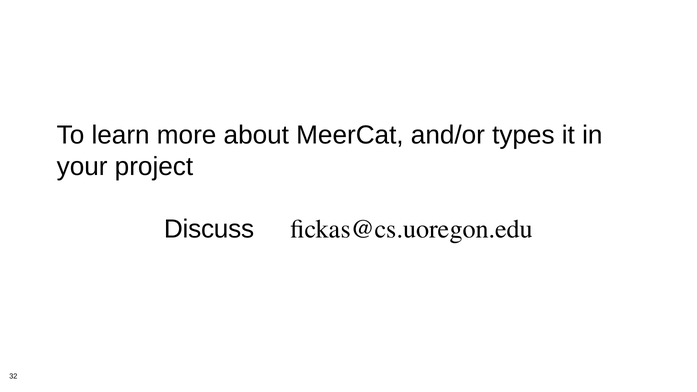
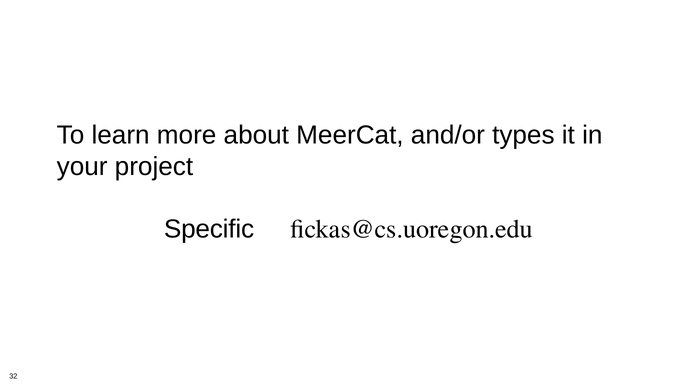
Discuss: Discuss -> Specific (209, 229)
